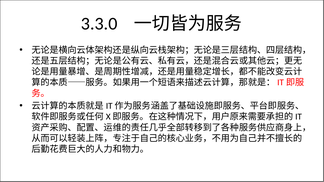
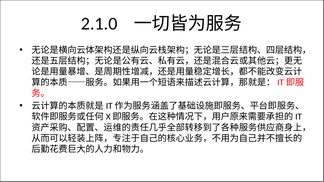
3.3.0: 3.3.0 -> 2.1.0 (99, 24)
